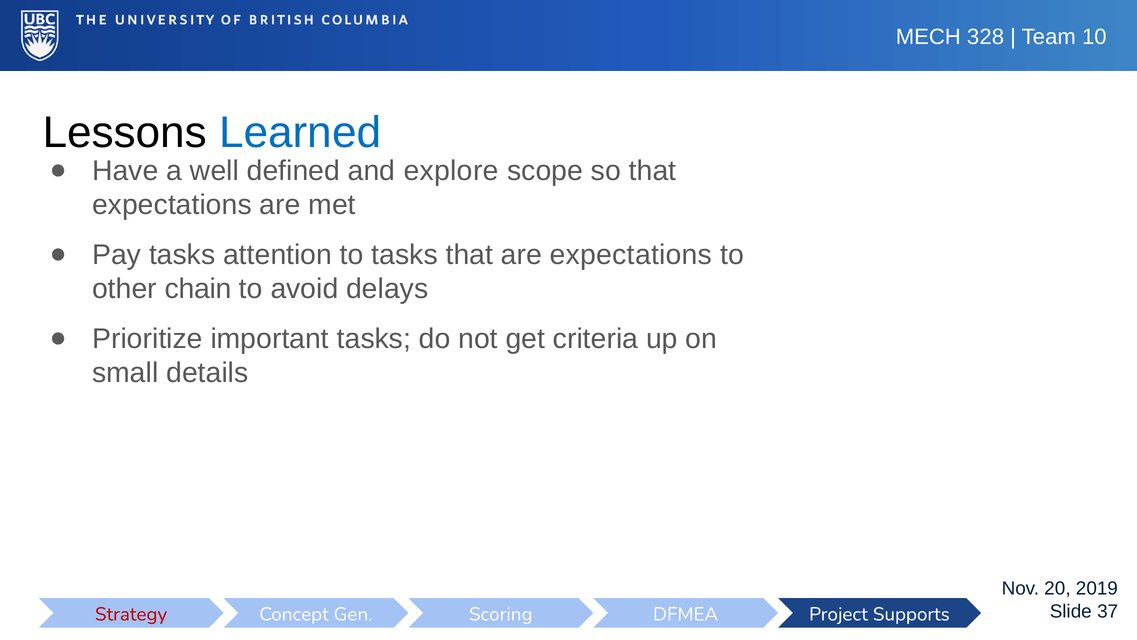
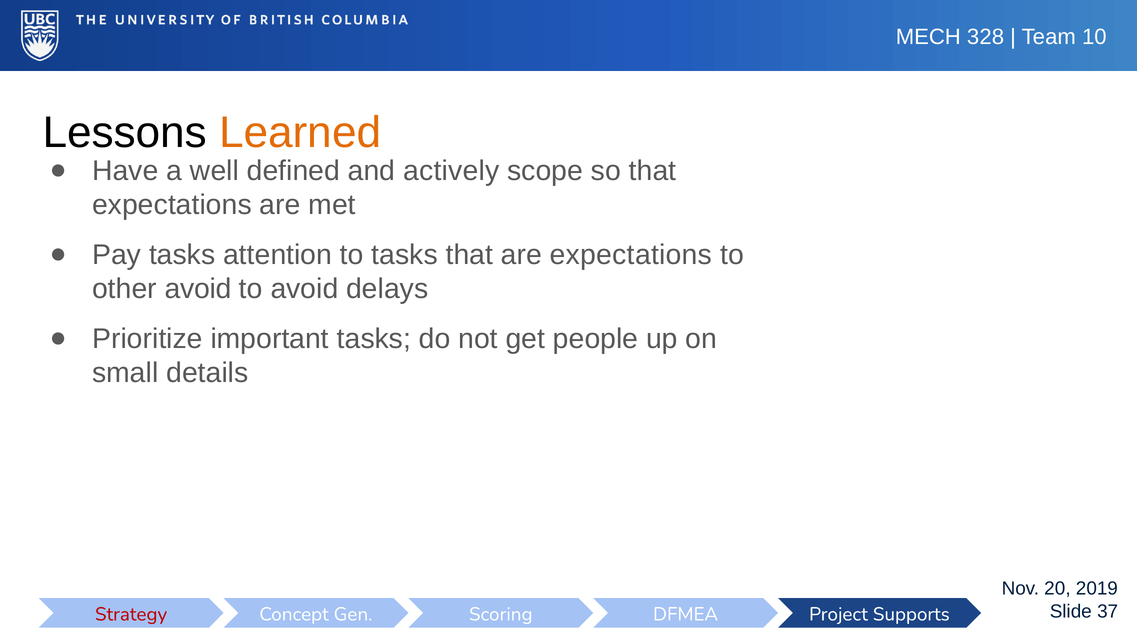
Learned colour: blue -> orange (300, 132)
explore: explore -> actively (451, 171)
other chain: chain -> avoid (198, 289)
criteria: criteria -> people (596, 339)
